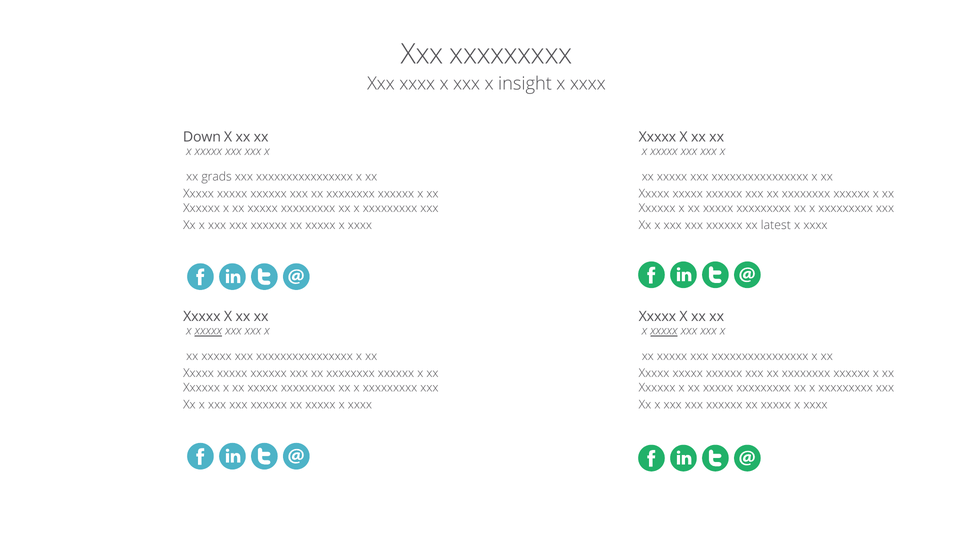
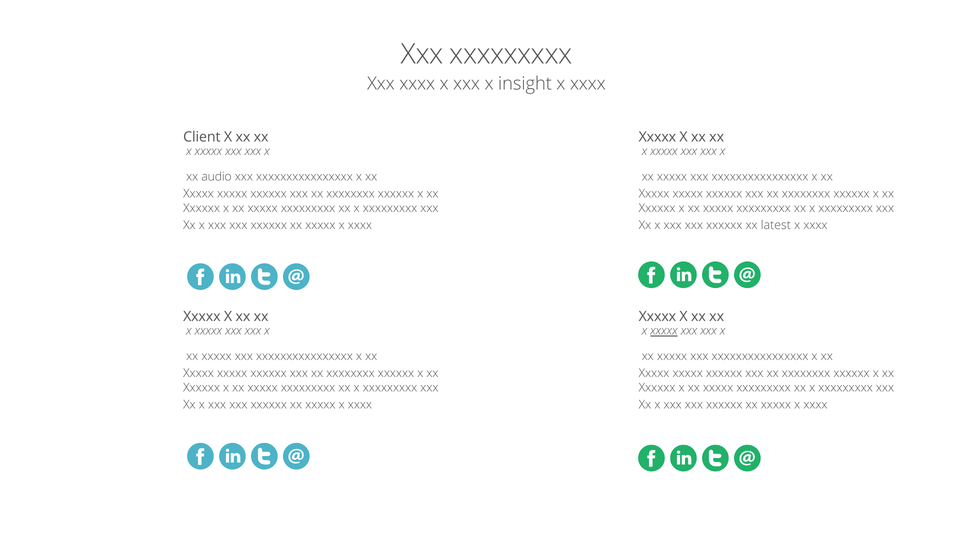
Down: Down -> Client (202, 137)
grads: grads -> audio (217, 176)
xxxxx underline: present -> none (208, 330)
